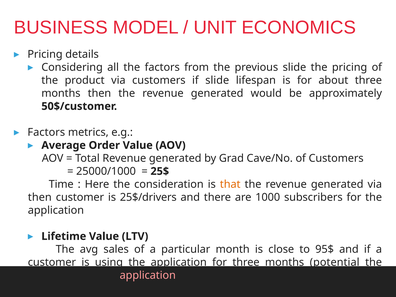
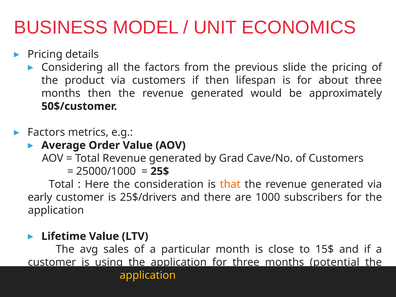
if slide: slide -> then (217, 80)
Time: Time -> Total (61, 184)
then: then -> early (40, 197)
95$: 95$ -> 15$ (325, 249)
application colour: pink -> yellow (148, 275)
